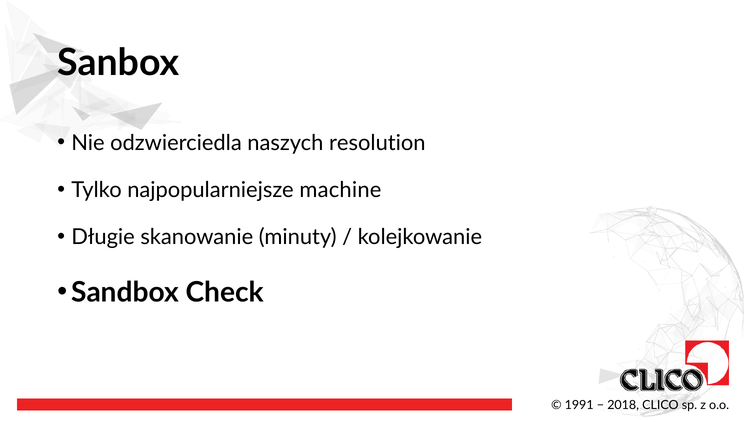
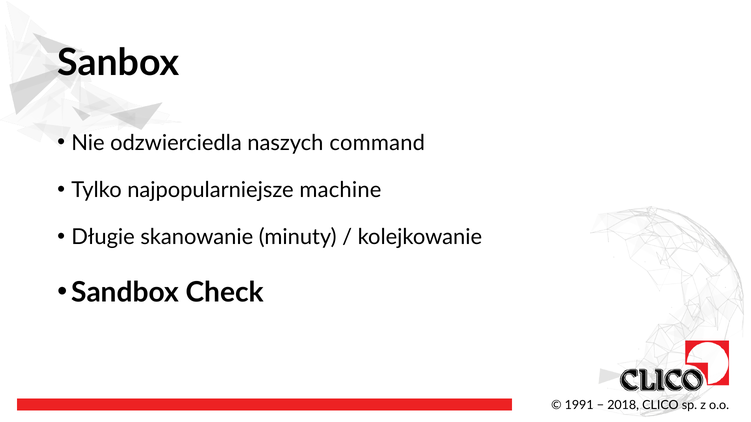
resolution: resolution -> command (377, 143)
